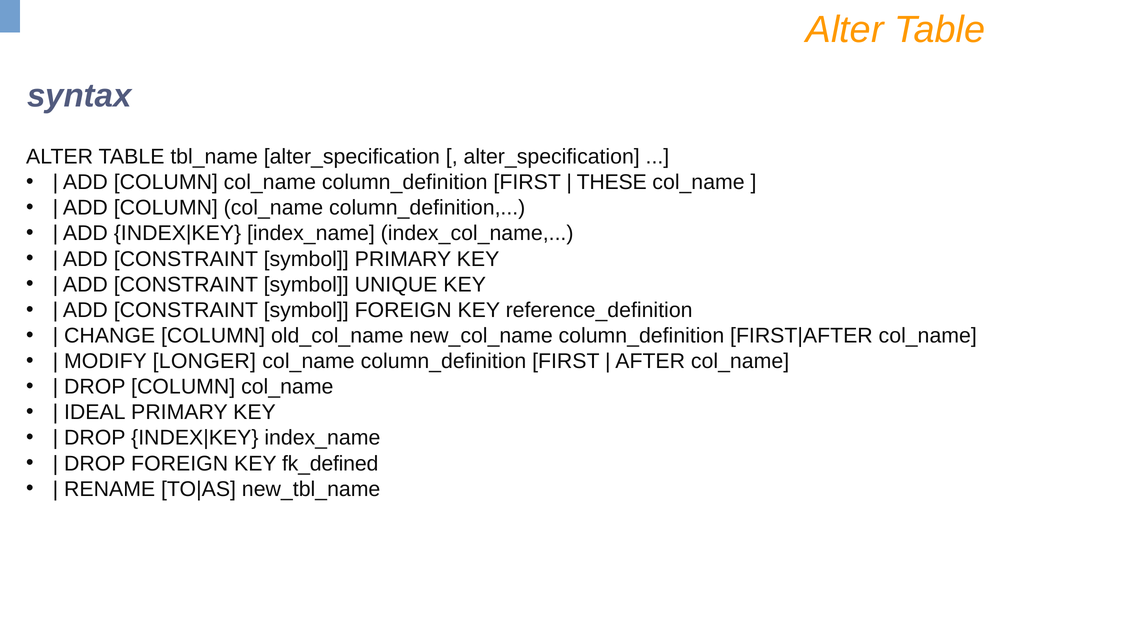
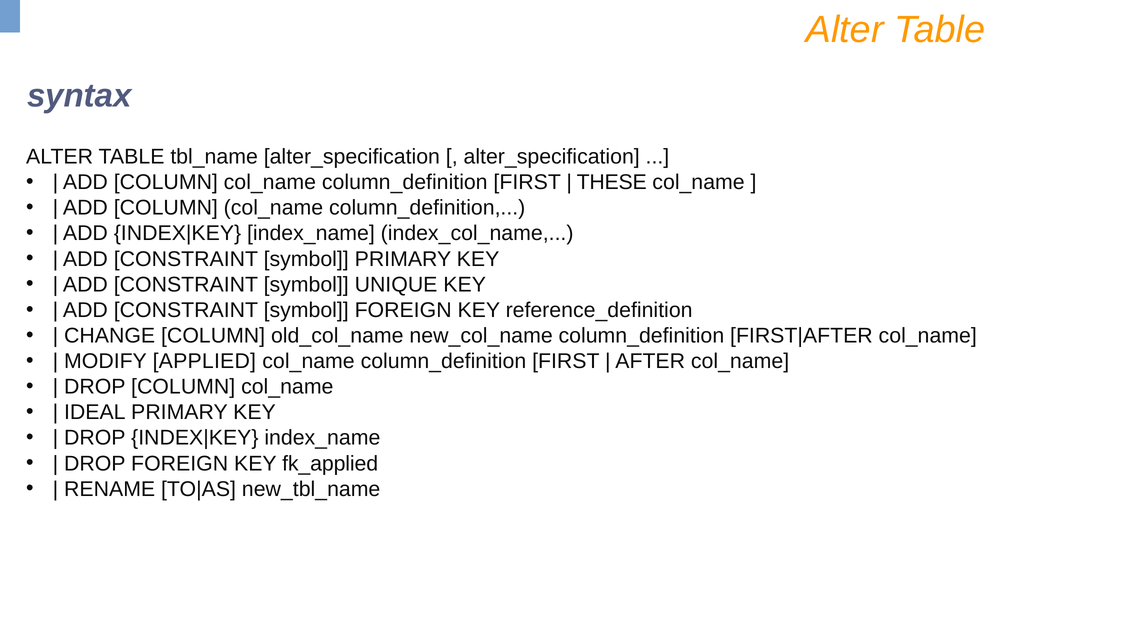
LONGER: LONGER -> APPLIED (204, 361)
fk_defined: fk_defined -> fk_applied (330, 463)
